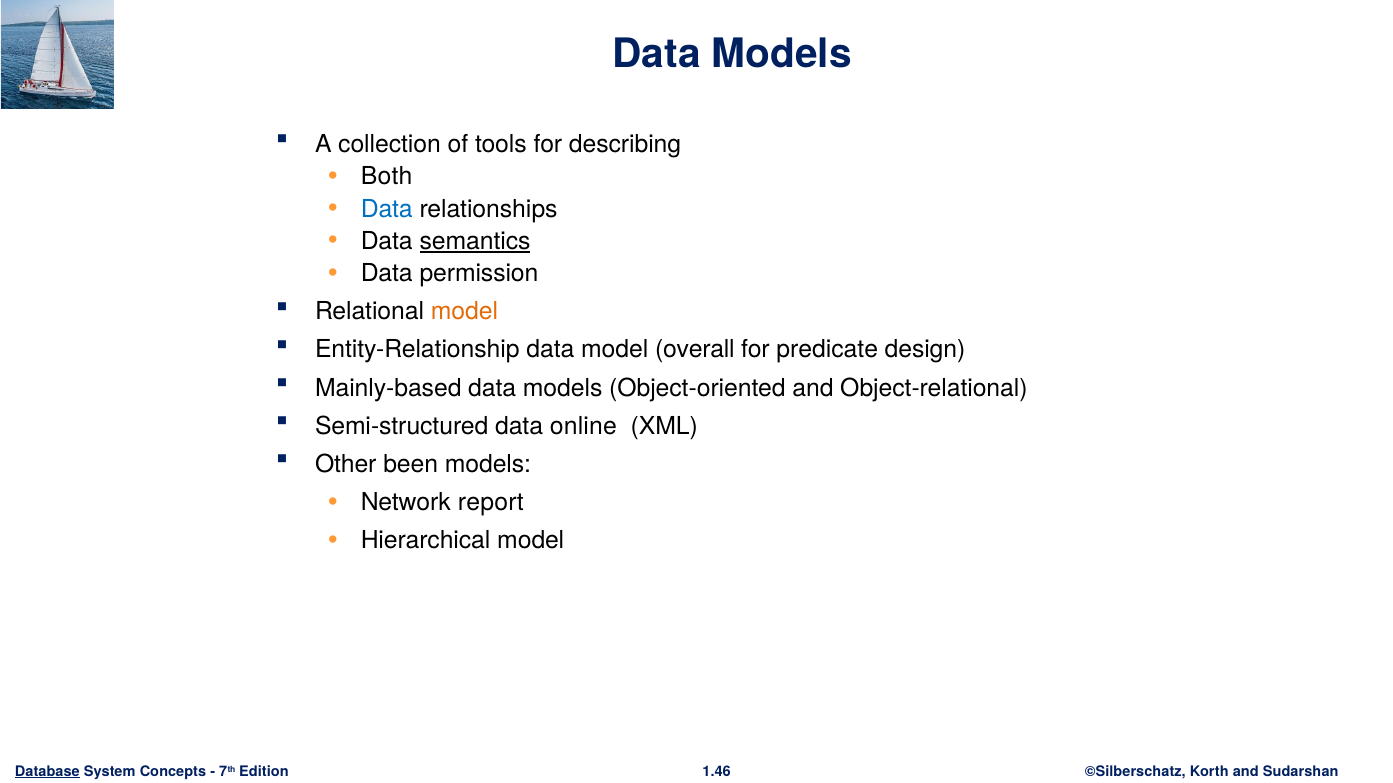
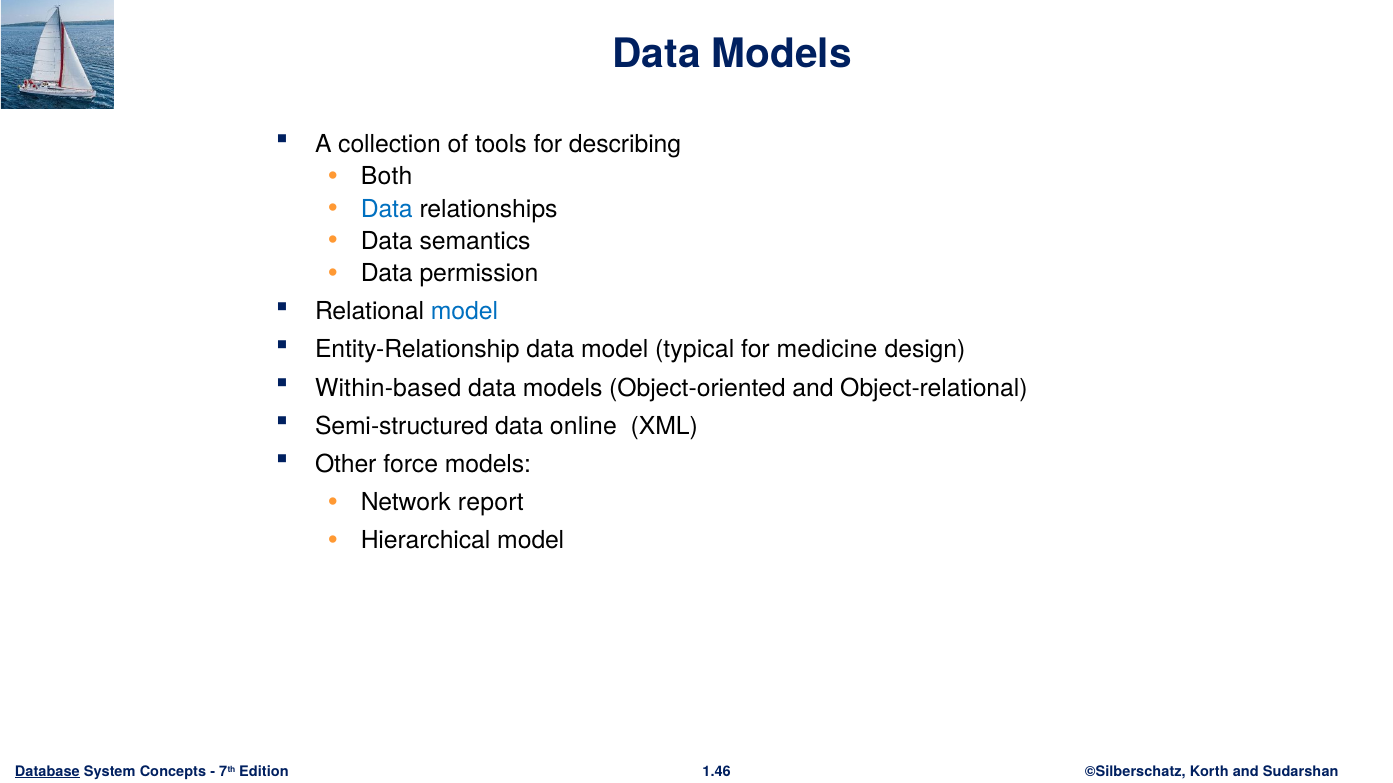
semantics underline: present -> none (475, 241)
model colour: orange -> blue (464, 312)
overall: overall -> typical (695, 350)
predicate: predicate -> medicine (827, 350)
Mainly-based: Mainly-based -> Within-based (388, 388)
been: been -> force (411, 465)
